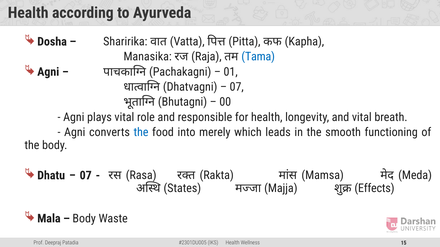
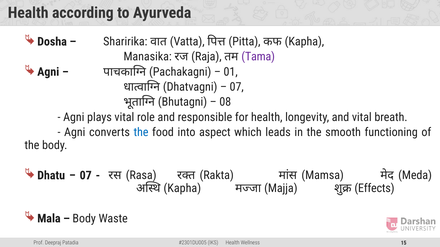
Tama colour: blue -> purple (258, 57)
00: 00 -> 08 (225, 102)
merely: merely -> aspect (215, 133)
States: States -> Kapha (182, 189)
